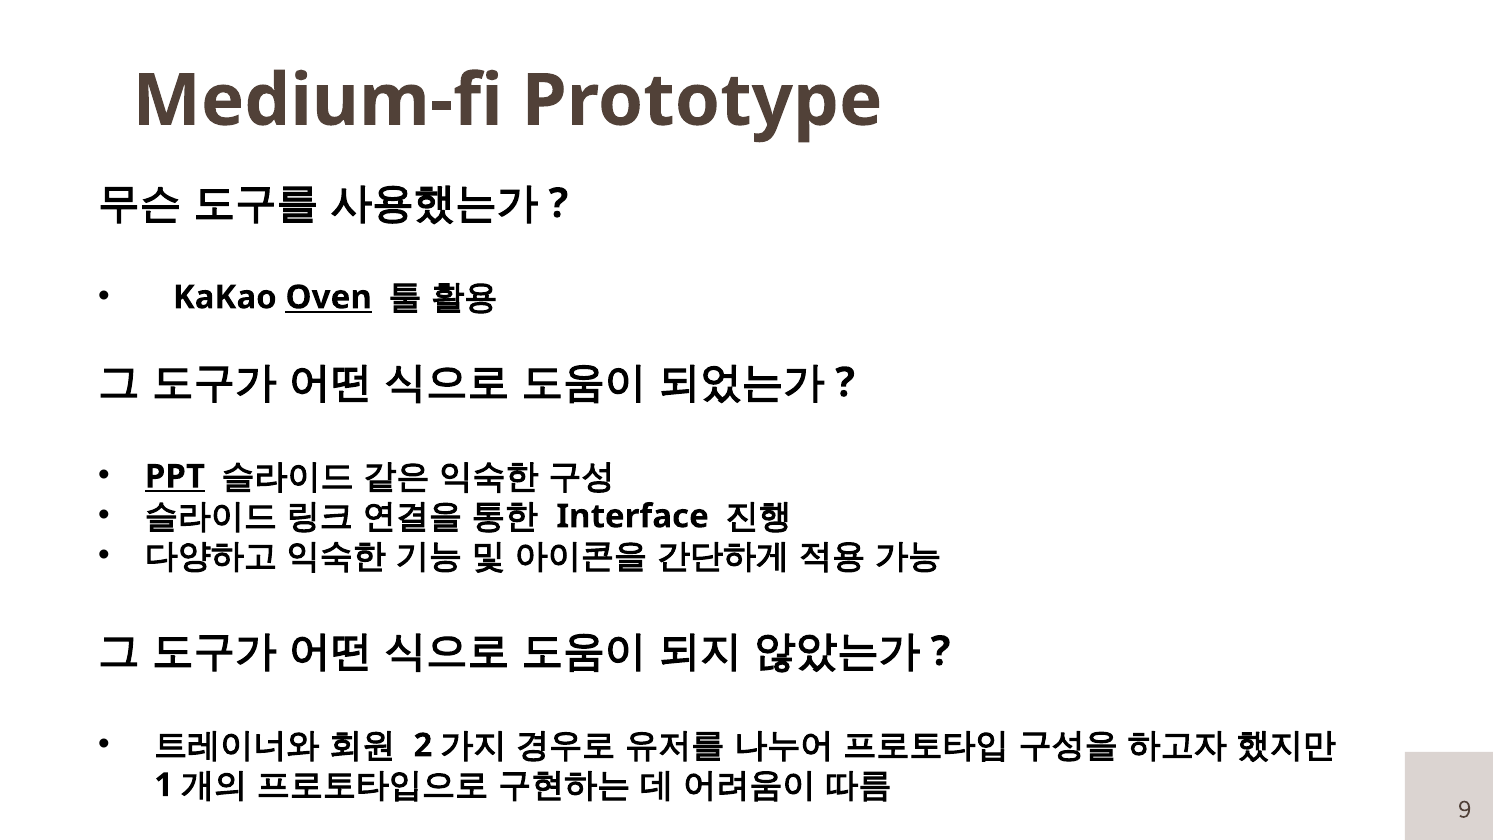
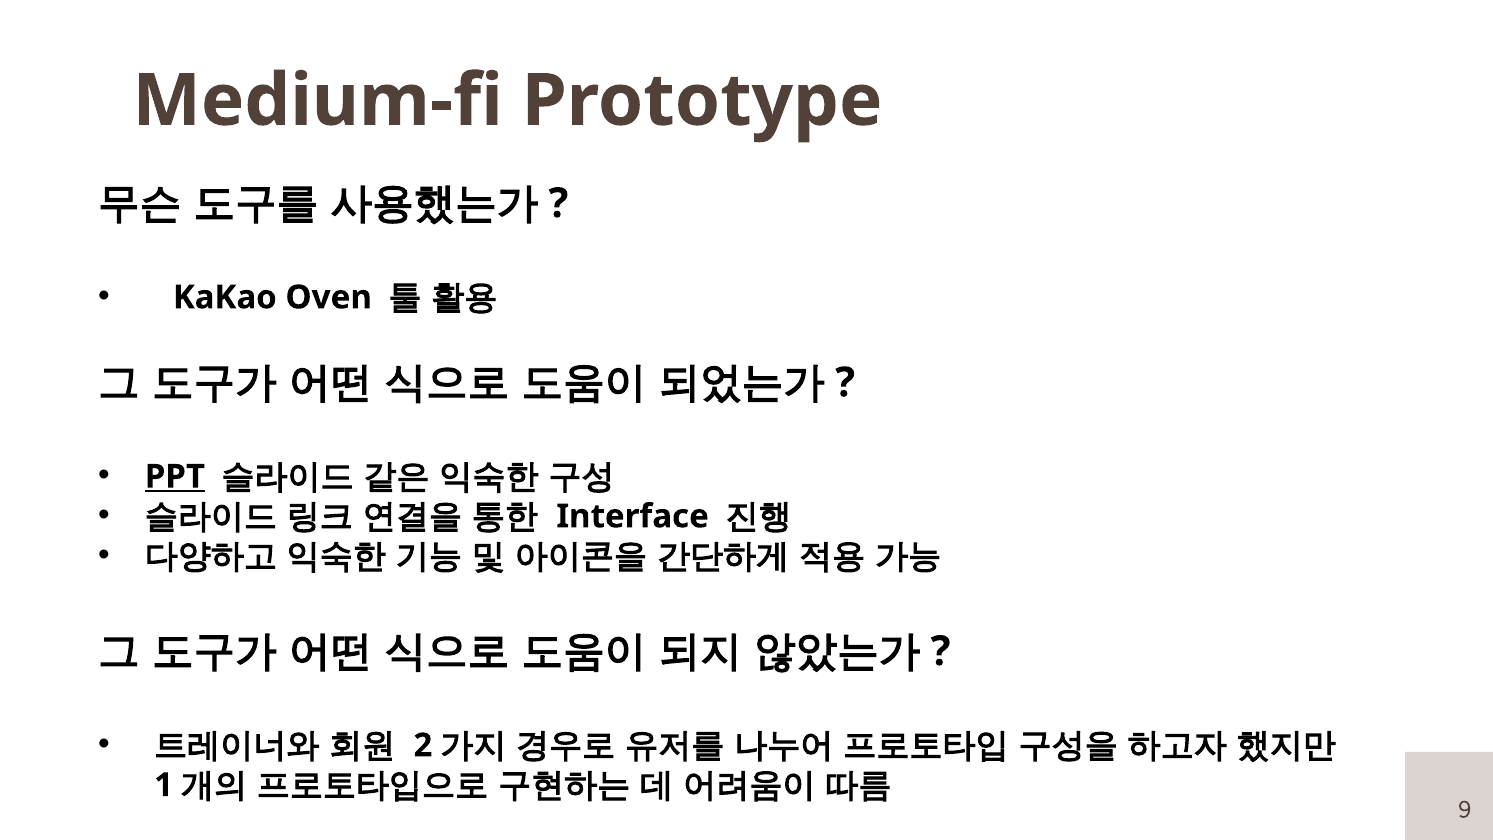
Oven underline: present -> none (329, 297)
